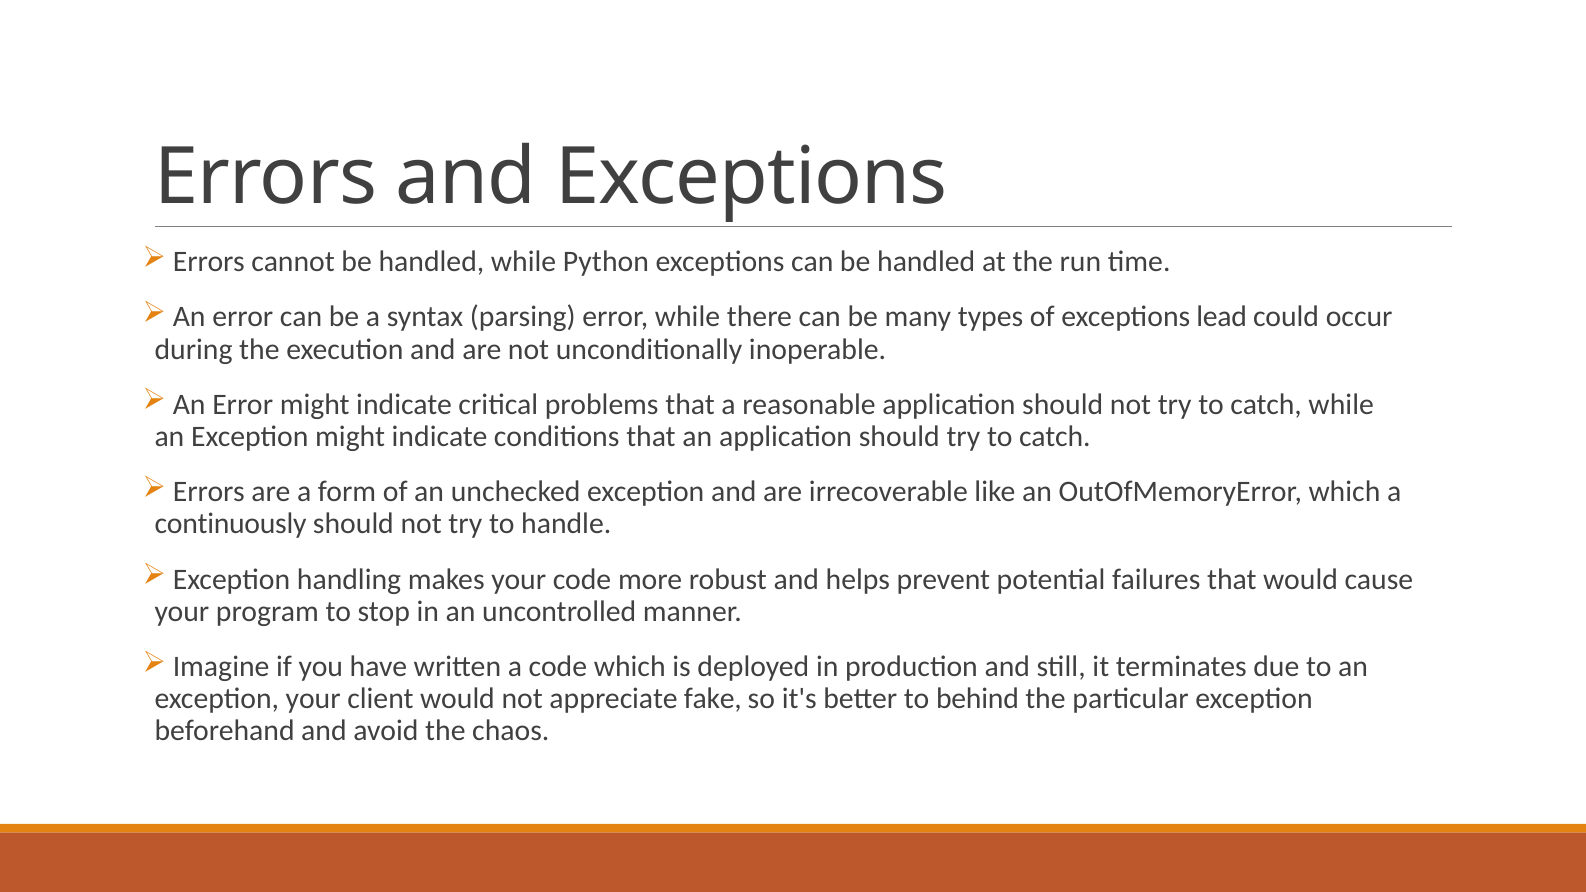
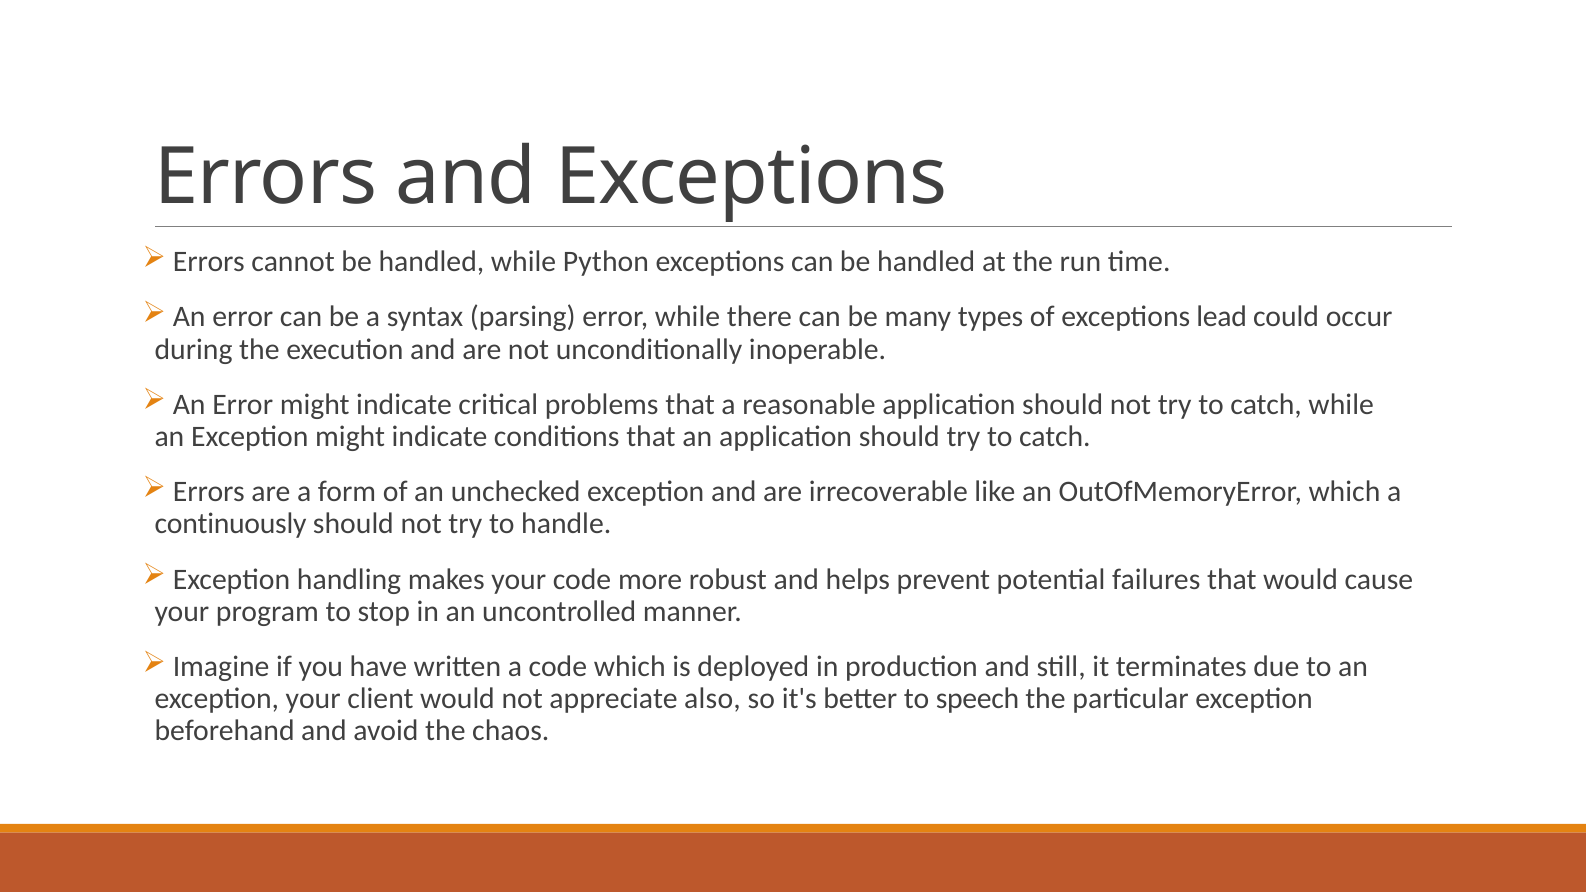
fake: fake -> also (713, 699)
behind: behind -> speech (978, 699)
